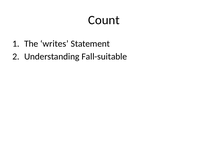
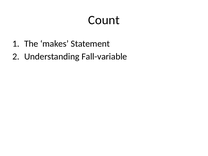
writes: writes -> makes (54, 44)
Fall-suitable: Fall-suitable -> Fall-variable (104, 57)
